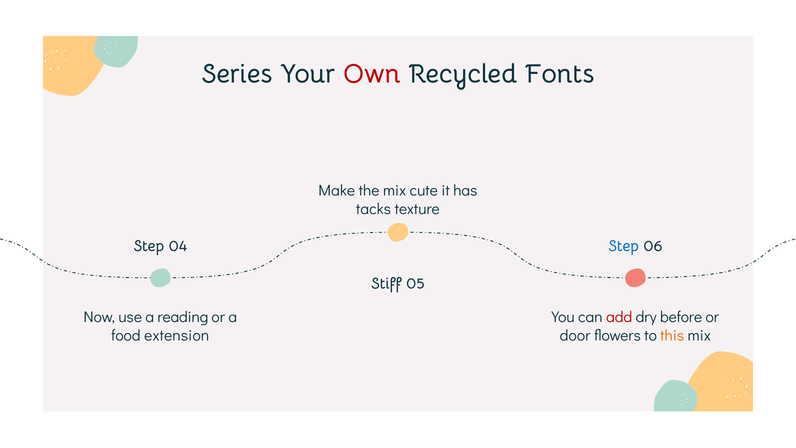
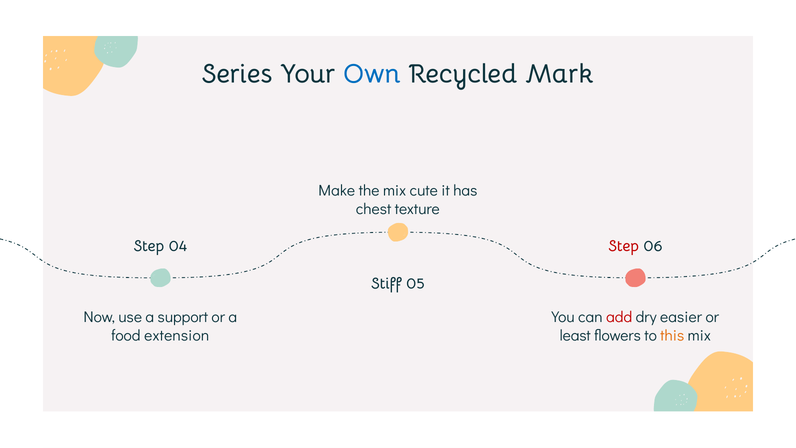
Own colour: red -> blue (372, 74)
Fonts: Fonts -> Mark (559, 74)
tacks: tacks -> chest (374, 209)
Step colour: blue -> red (624, 246)
reading: reading -> support (183, 317)
before: before -> easier (681, 317)
door: door -> least (575, 336)
